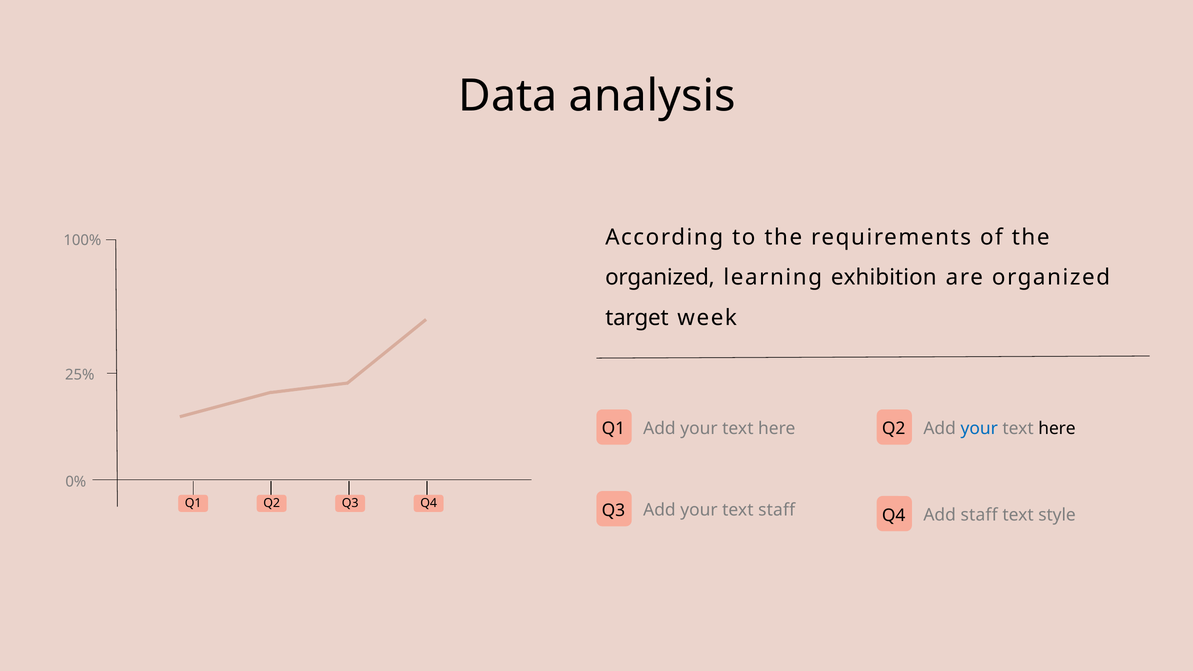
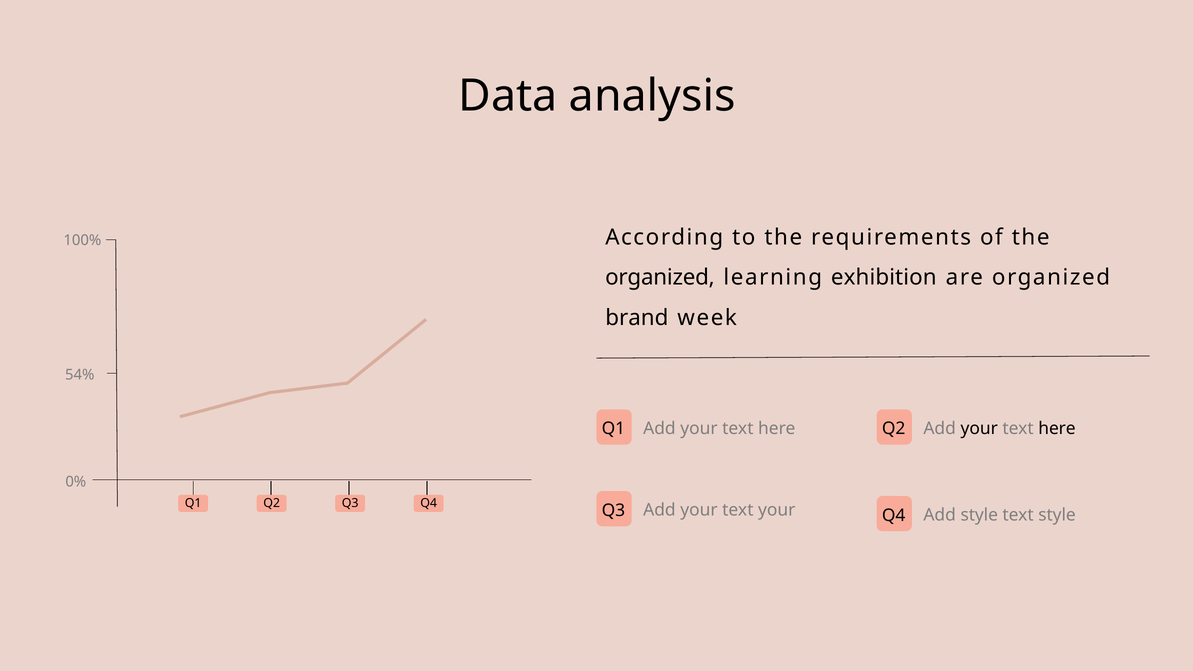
target: target -> brand (637, 318)
25%: 25% -> 54% (80, 375)
your colour: blue -> black (979, 429)
text staff: staff -> your (777, 510)
Add staff: staff -> style (979, 515)
